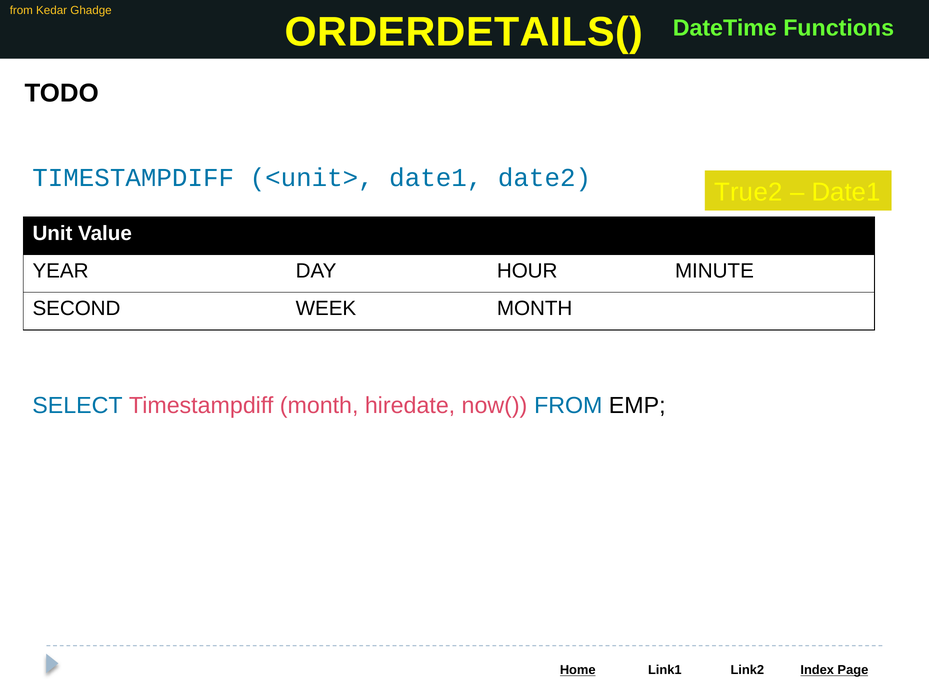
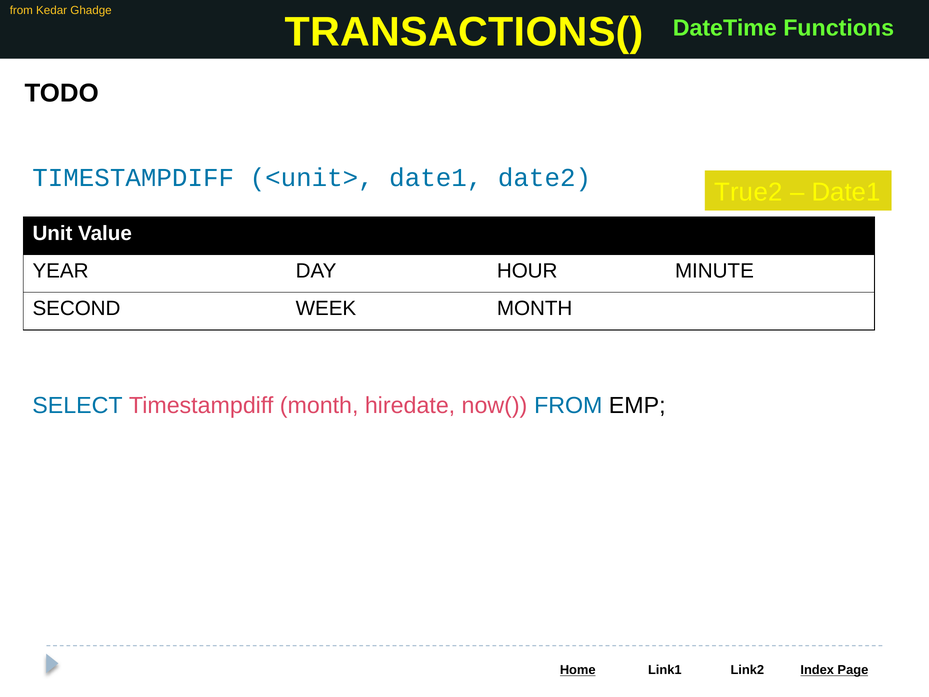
ORDERDETAILS(: ORDERDETAILS( -> TRANSACTIONS( (464, 32)
